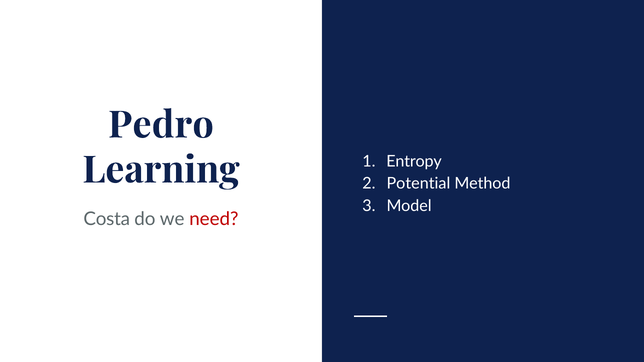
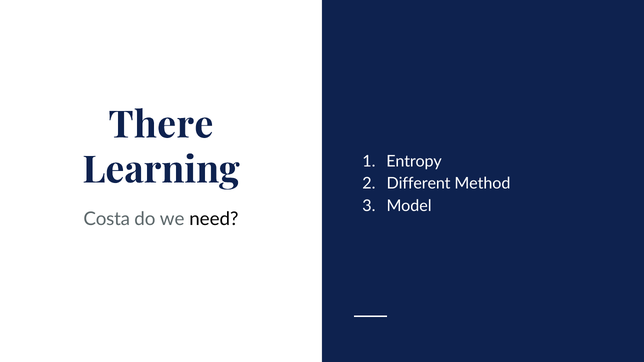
Pedro: Pedro -> There (161, 125)
Potential: Potential -> Different (419, 184)
need colour: red -> black (214, 219)
